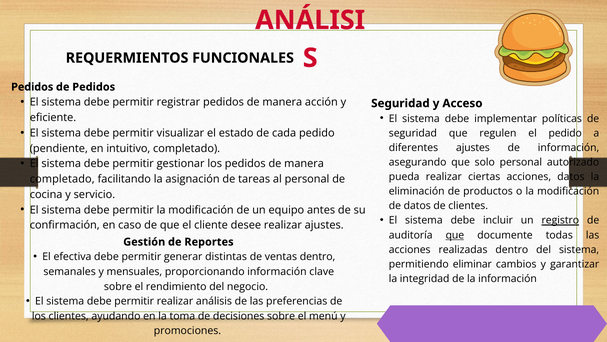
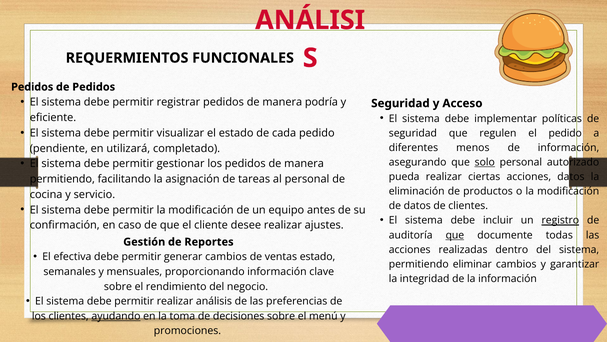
acción: acción -> podría (321, 102)
diferentes ajustes: ajustes -> menos (473, 147)
intuitivo: intuitivo -> utilizará (128, 148)
solo underline: none -> present (485, 162)
completado: completado -> permitiendo (62, 179)
generar distintas: distintas -> cambios (226, 257)
ventas dentro: dentro -> estado (318, 257)
ayudando underline: none -> present (116, 316)
